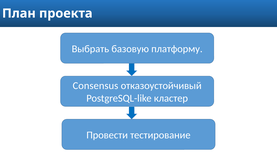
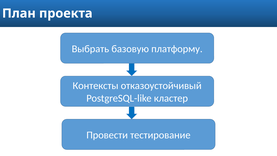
Consensus: Consensus -> Контексты (96, 86)
